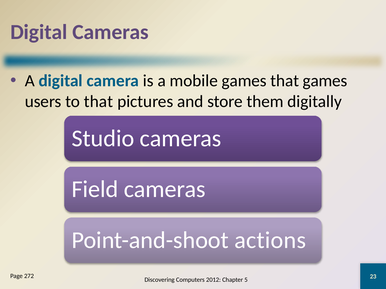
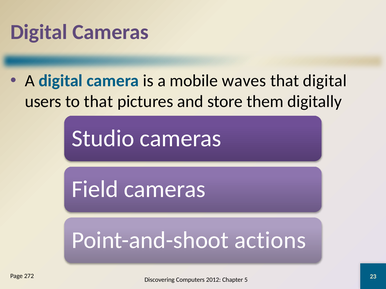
mobile games: games -> waves (244, 81)
that games: games -> digital (325, 81)
